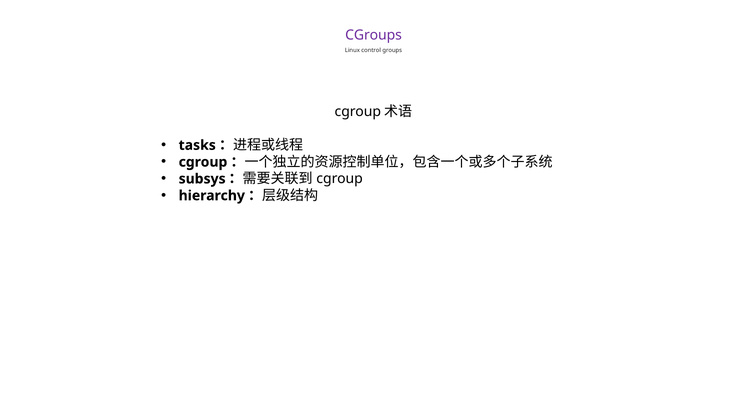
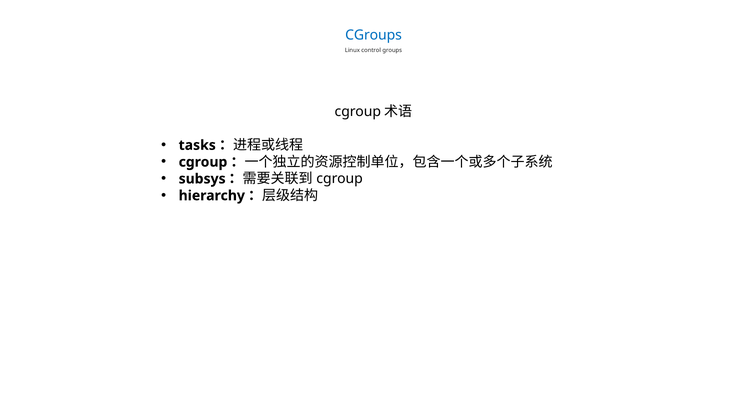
CGroups colour: purple -> blue (374, 35)
